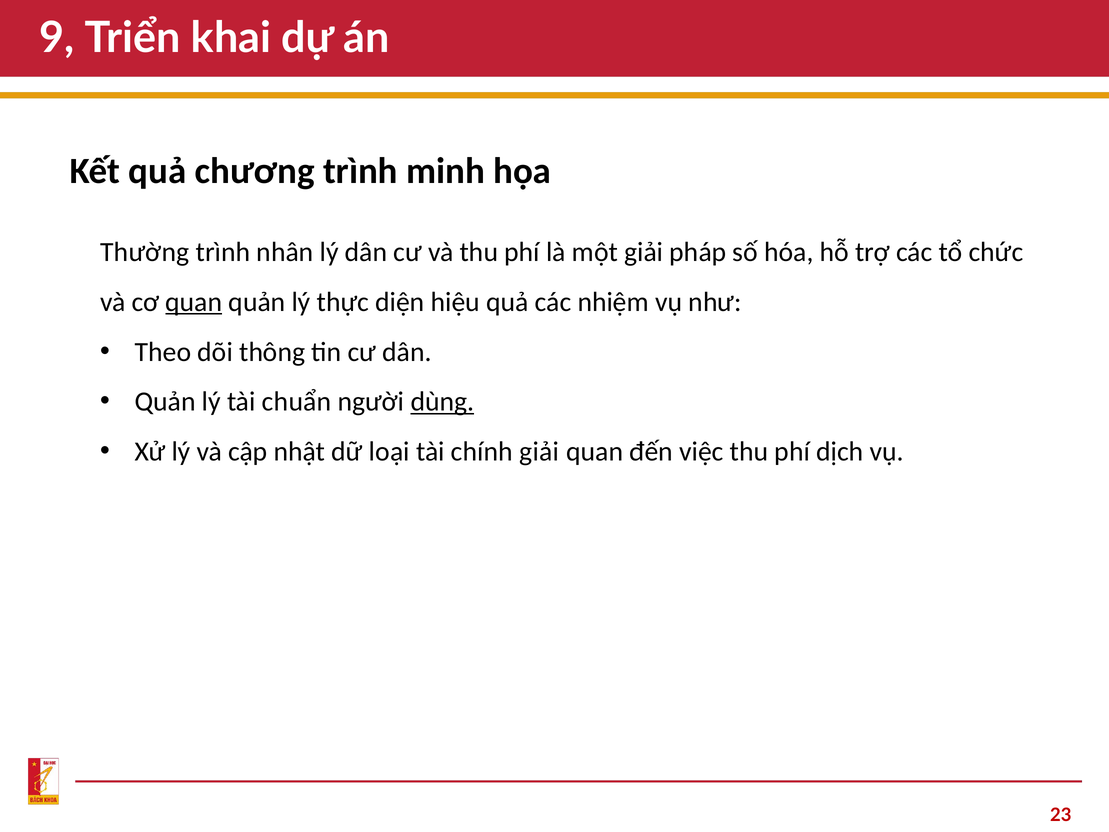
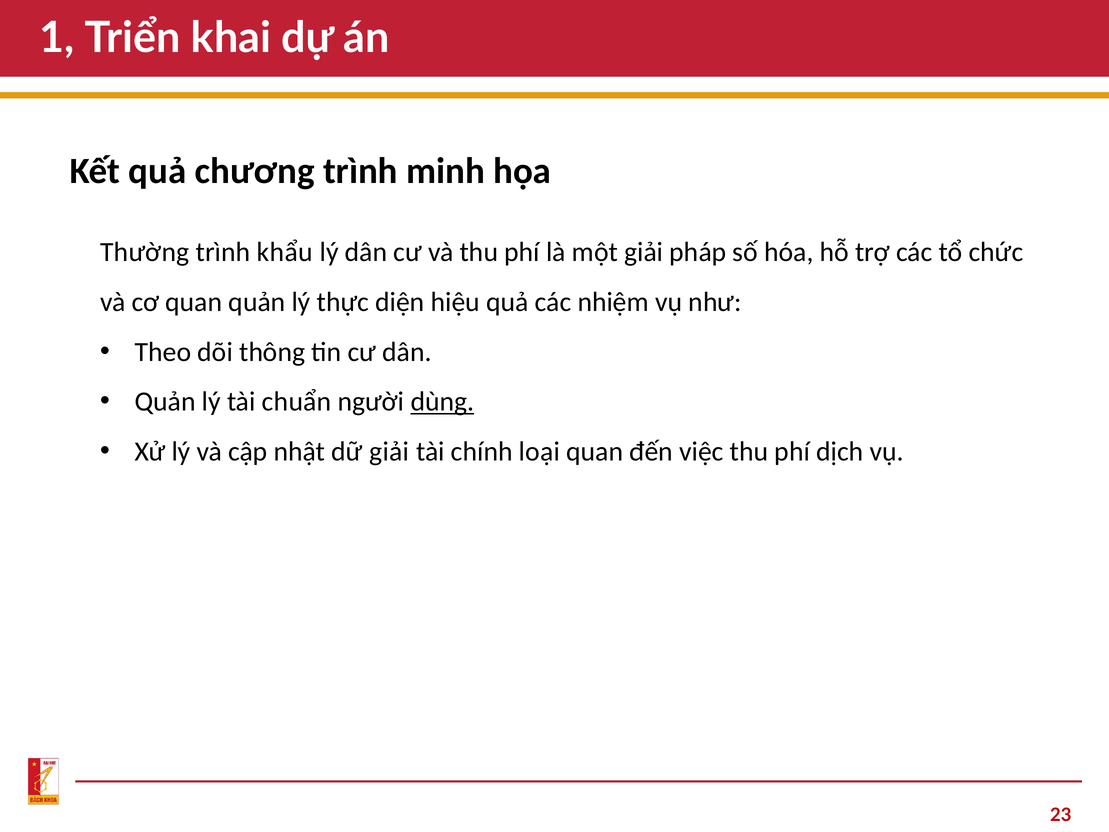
9: 9 -> 1 (57, 38)
nhân: nhân -> khẩu (285, 252)
quan underline: present -> none (194, 302)
dữ loại: loại -> giải (389, 452)
chính giải: giải -> loại (539, 452)
